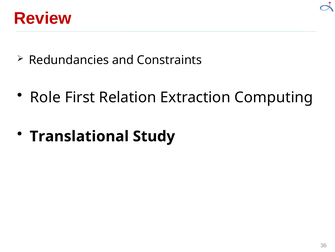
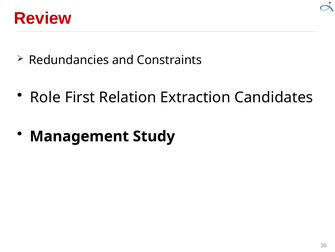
Computing: Computing -> Candidates (274, 97)
Translational: Translational -> Management (79, 136)
